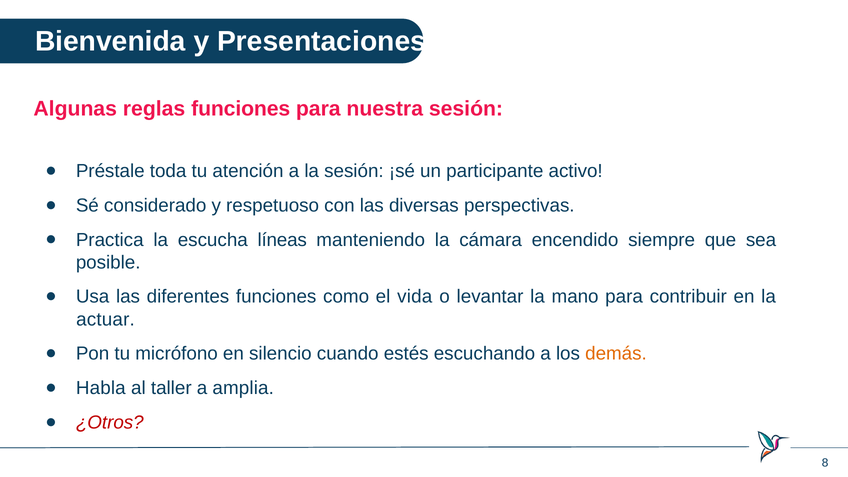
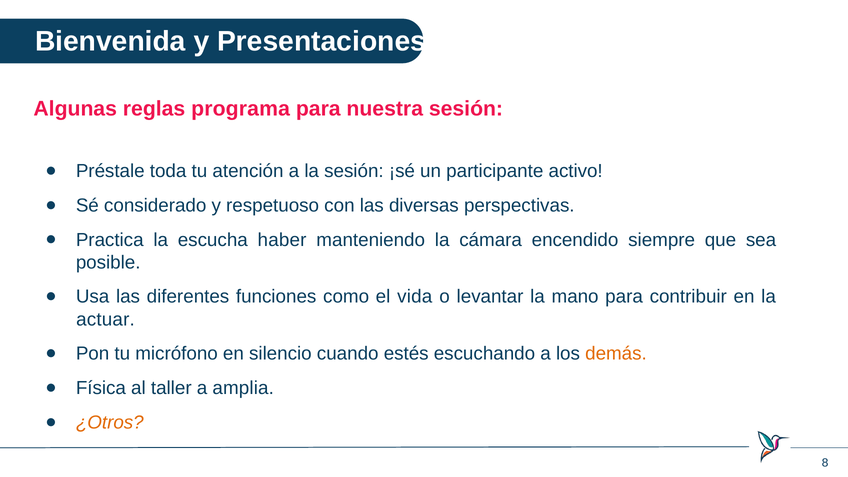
reglas funciones: funciones -> programa (241, 109)
líneas: líneas -> haber (282, 240)
Habla: Habla -> Física (101, 388)
¿Otros colour: red -> orange (110, 423)
